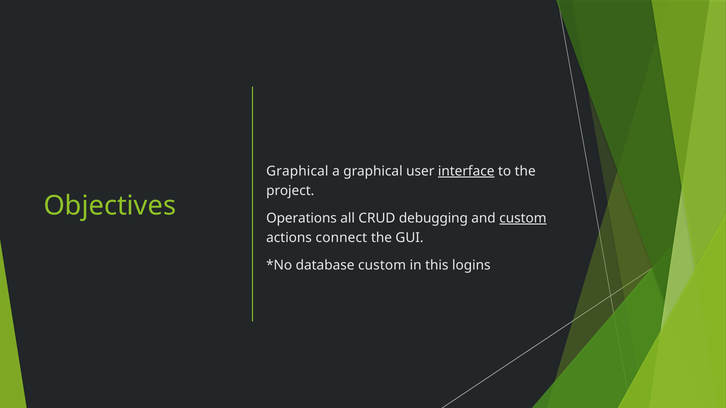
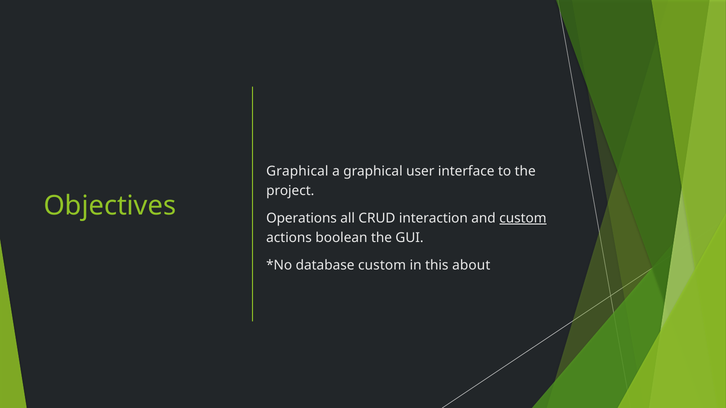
interface underline: present -> none (466, 171)
debugging: debugging -> interaction (433, 218)
connect: connect -> boolean (341, 238)
logins: logins -> about (471, 266)
